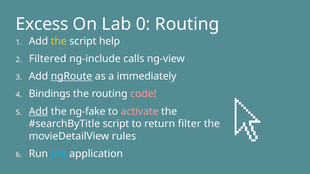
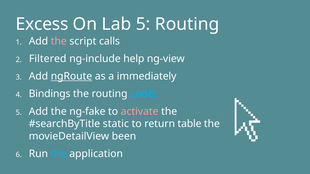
Lab 0: 0 -> 5 (143, 24)
the colour: yellow -> pink (59, 41)
help: help -> calls (110, 41)
calls: calls -> help (134, 59)
code colour: pink -> light blue (143, 94)
Add underline: present -> none (38, 112)
script: script -> static (116, 124)
filter: filter -> table (190, 124)
rules: rules -> been (124, 136)
